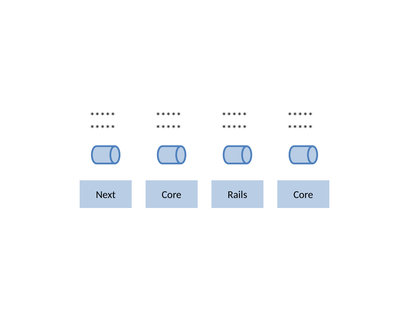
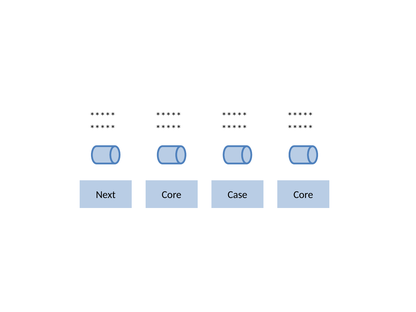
Rails: Rails -> Case (237, 195)
